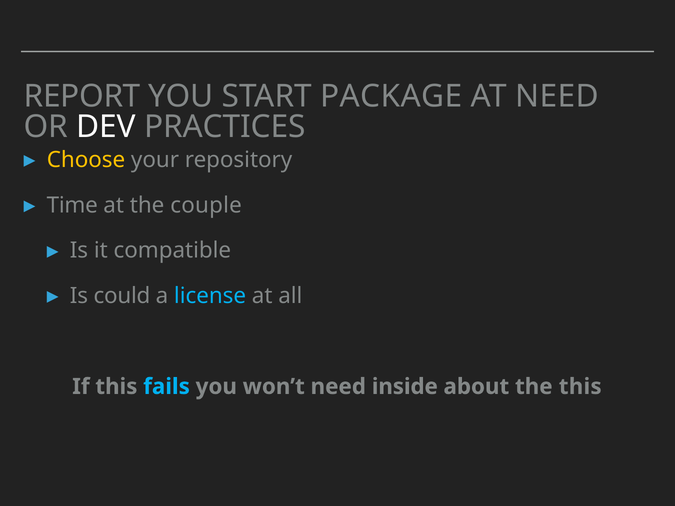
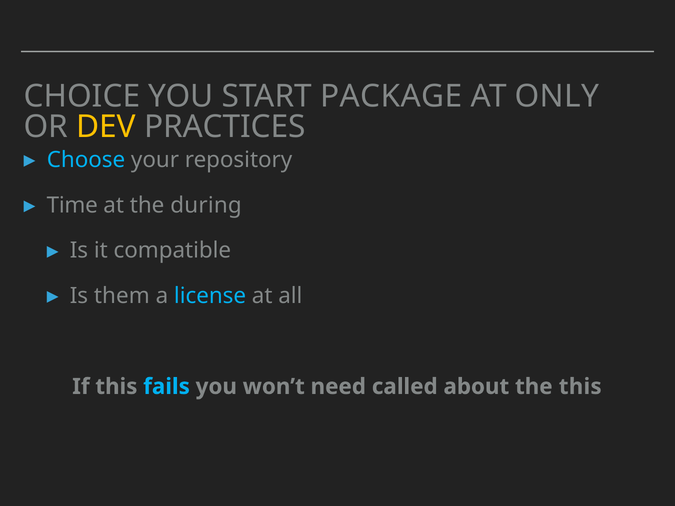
REPORT: REPORT -> CHOICE (82, 96)
AT NEED: NEED -> ONLY (557, 96)
DEV colour: white -> yellow (106, 127)
Choose colour: yellow -> light blue (86, 160)
couple: couple -> during (206, 205)
could: could -> them (122, 296)
inside: inside -> called (405, 387)
